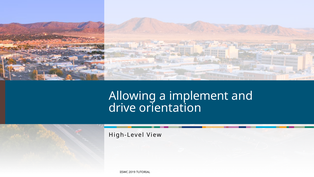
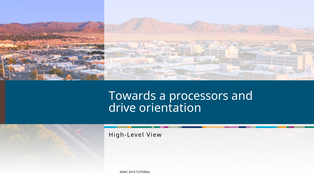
Allowing: Allowing -> Towards (132, 96)
implement: implement -> processors (199, 96)
